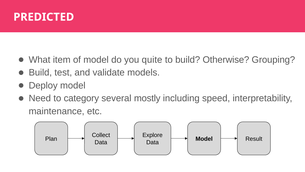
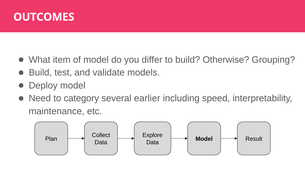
PREDICTED: PREDICTED -> OUTCOMES (44, 17)
quite: quite -> differ (152, 60)
mostly: mostly -> earlier (147, 98)
